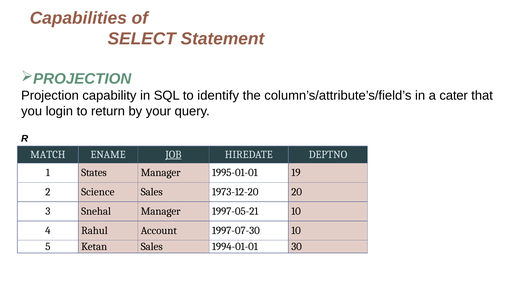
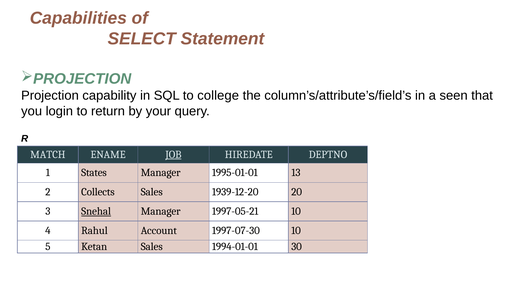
identify: identify -> college (218, 96)
cater: cater -> seen (454, 96)
19: 19 -> 13 (296, 173)
Science: Science -> Collects (98, 192)
1973-12-20: 1973-12-20 -> 1939-12-20 (235, 192)
Snehal underline: none -> present (96, 211)
